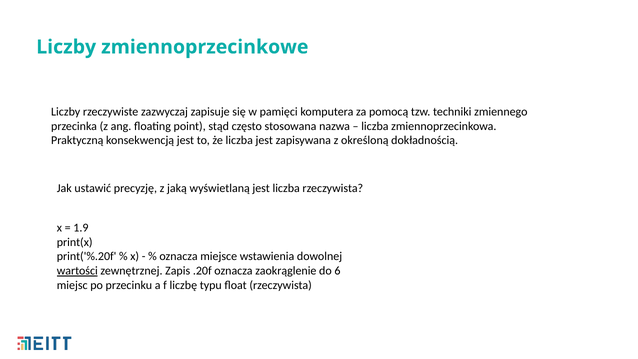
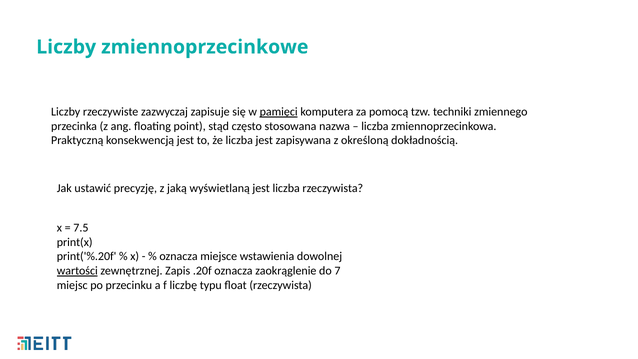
pamięci underline: none -> present (279, 112)
1.9: 1.9 -> 7.5 (81, 228)
6: 6 -> 7 (337, 271)
